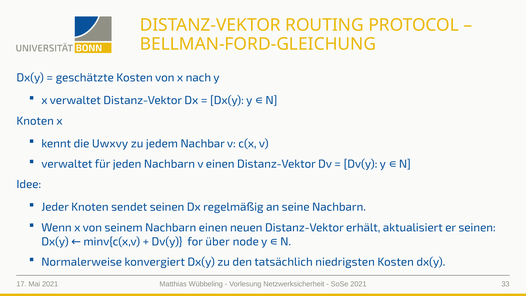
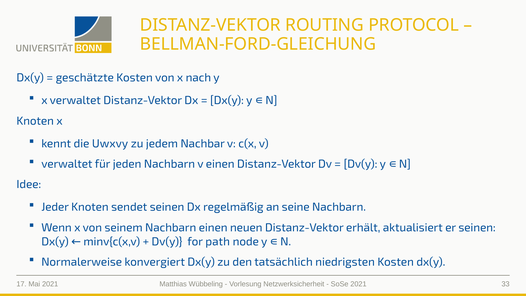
über: über -> path (218, 241)
